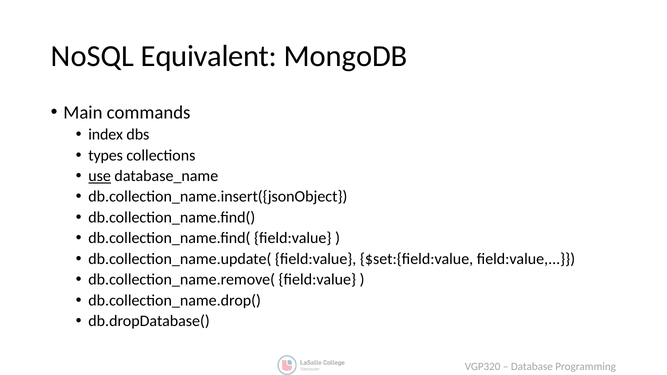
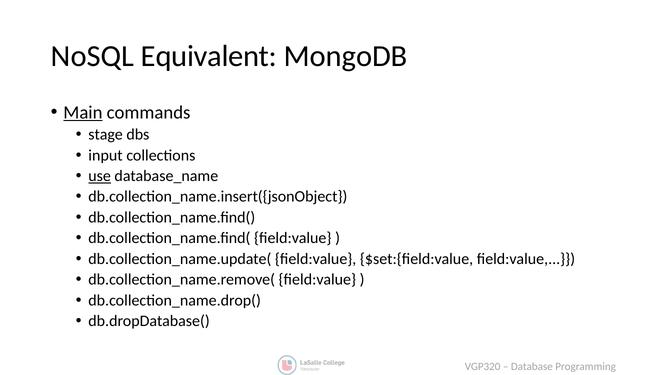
Main underline: none -> present (83, 112)
index: index -> stage (106, 135)
types: types -> input (106, 155)
